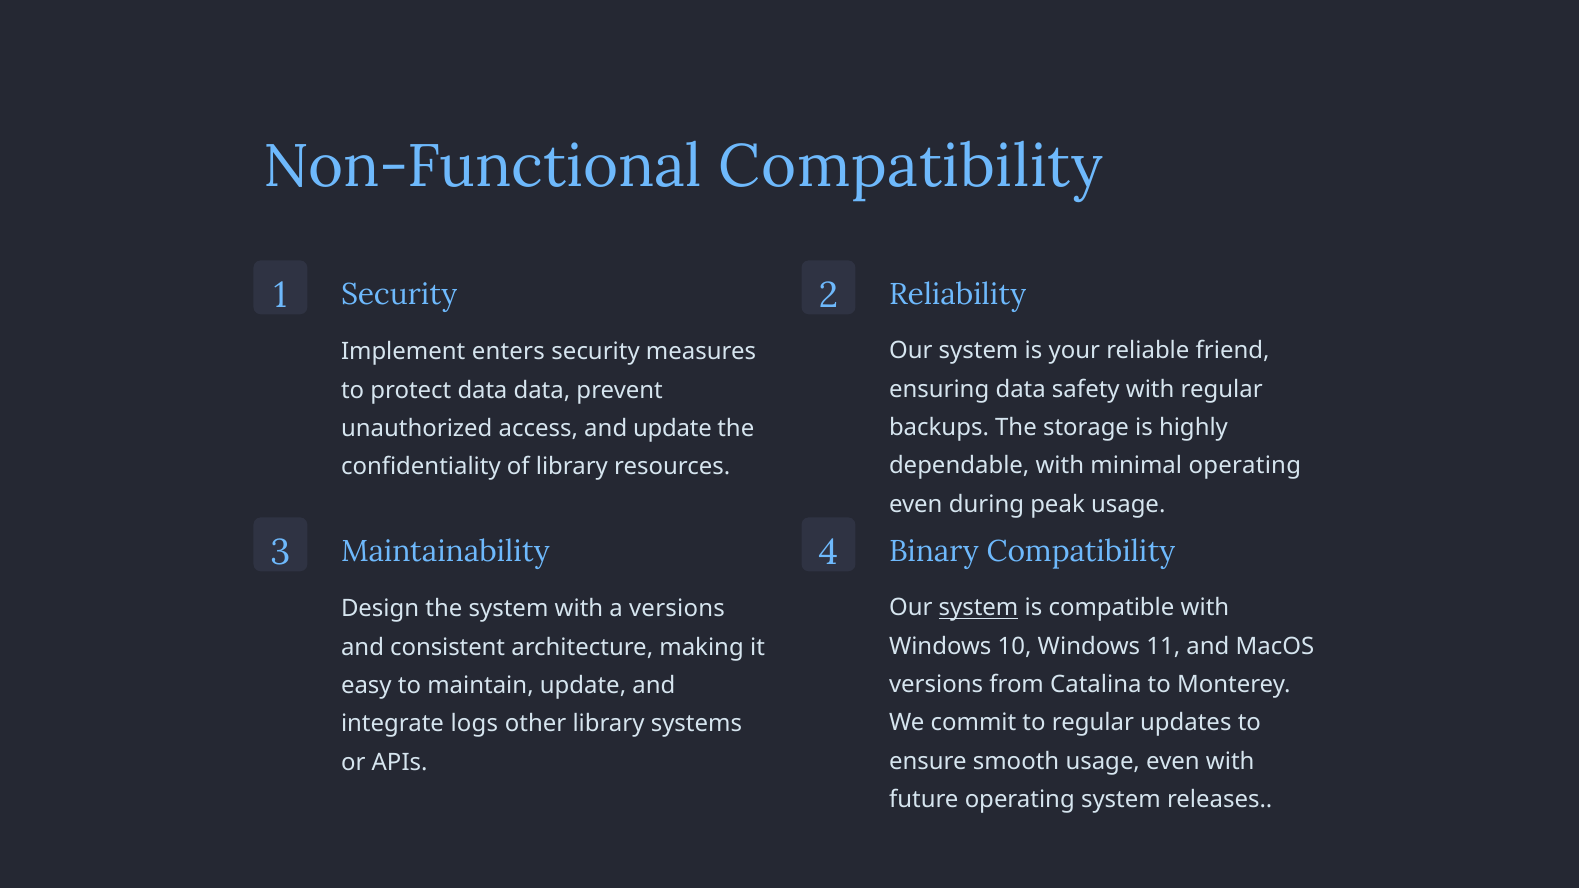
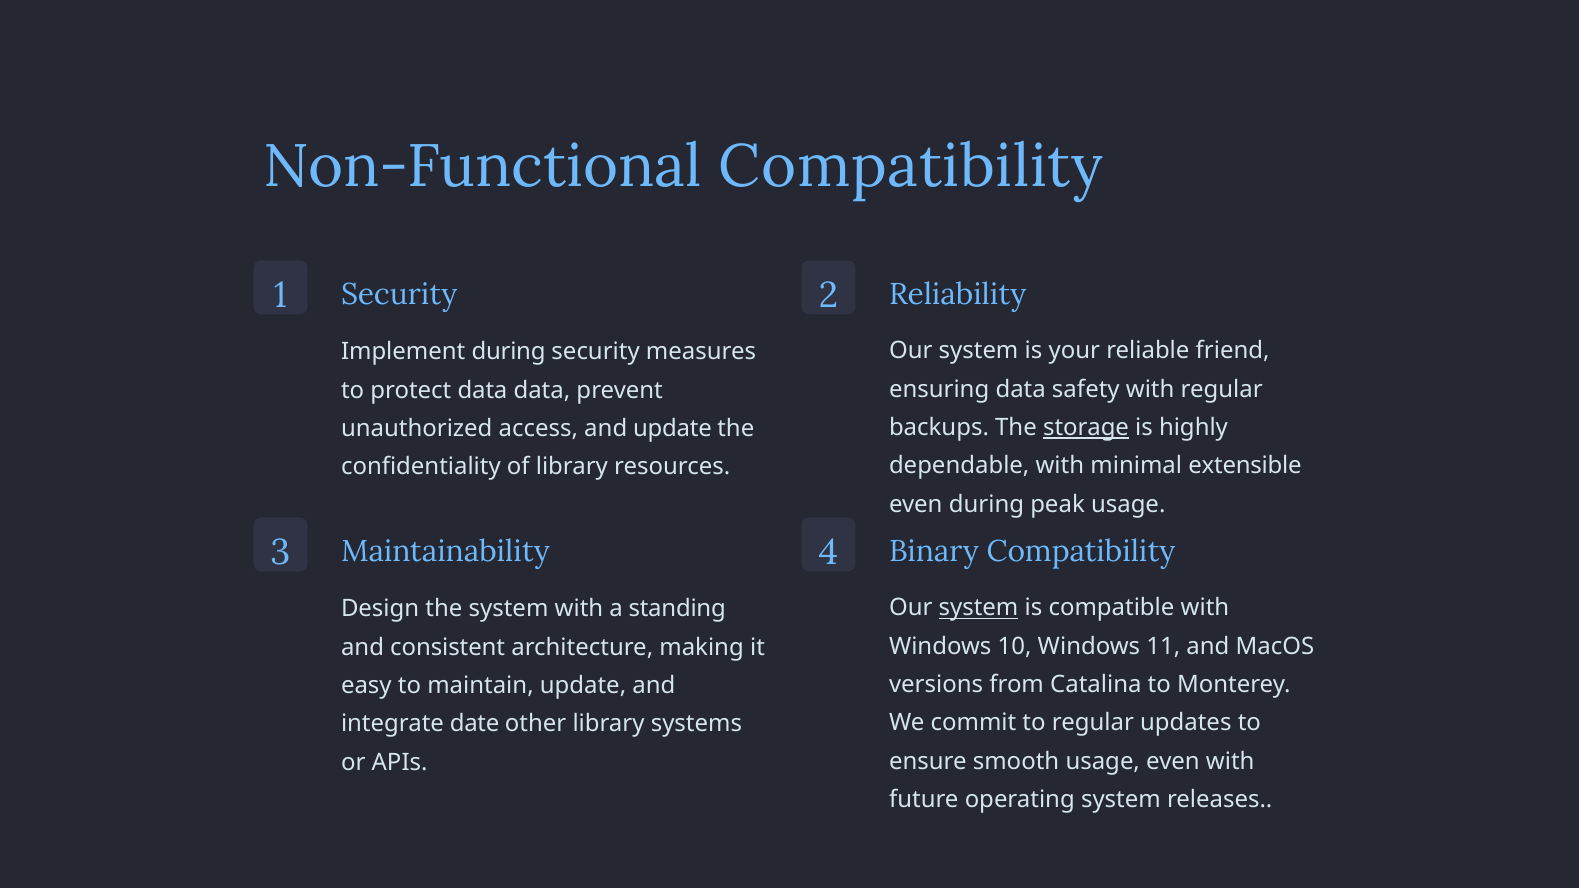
Implement enters: enters -> during (509, 352)
storage underline: none -> present (1086, 428)
minimal operating: operating -> extensible (1245, 466)
a versions: versions -> standing (677, 609)
logs: logs -> date (475, 724)
